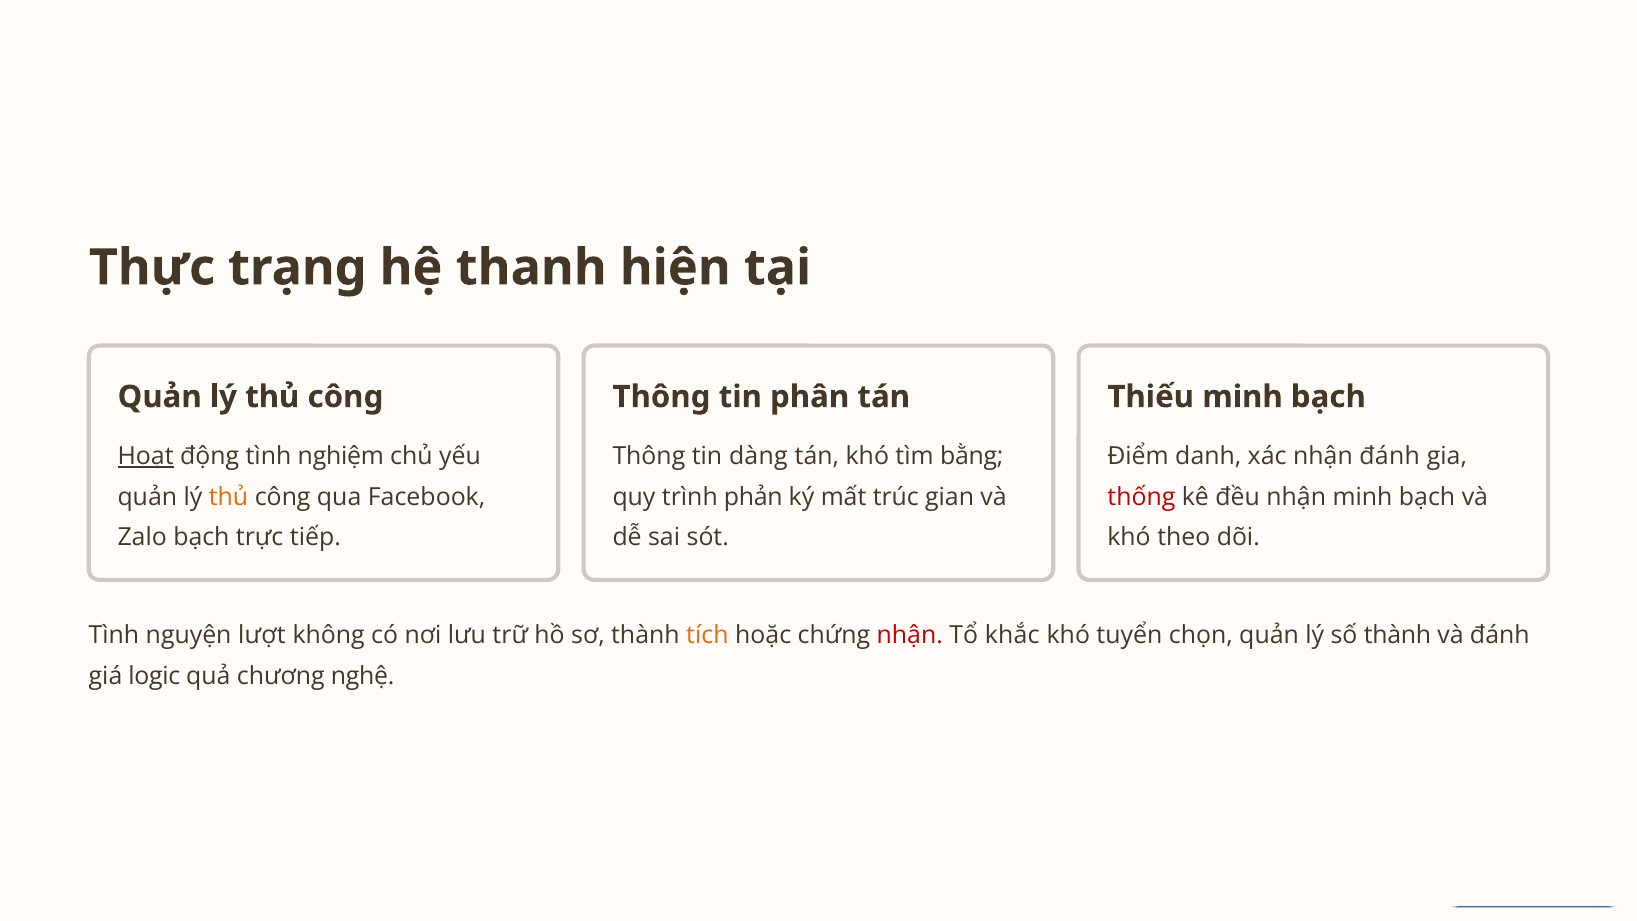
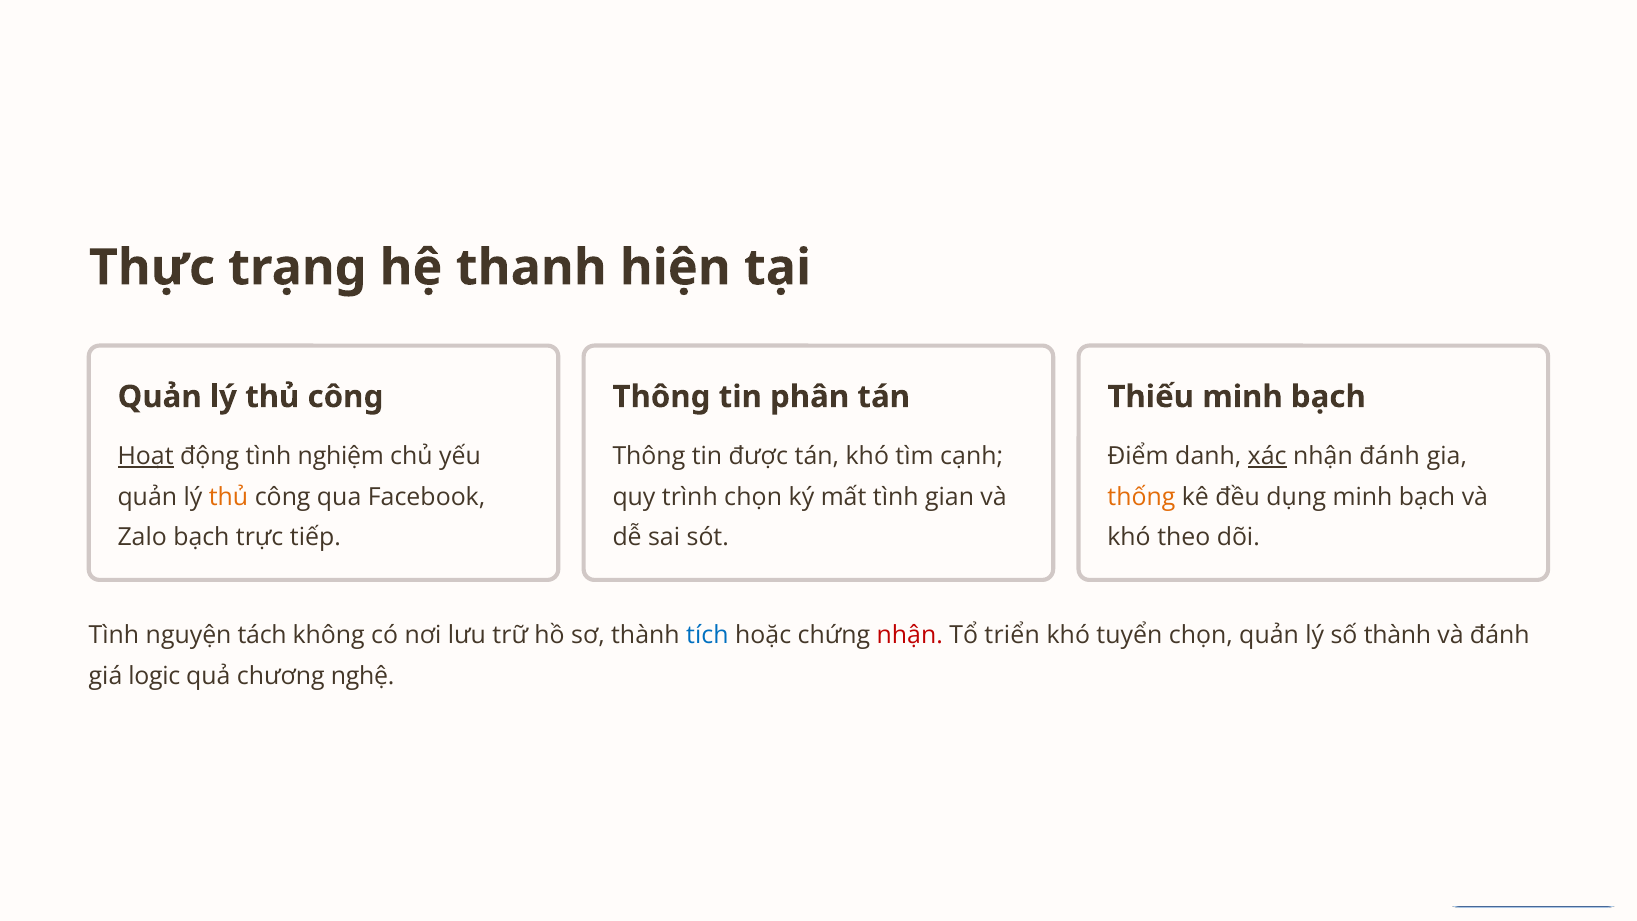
dàng: dàng -> được (758, 456)
bằng: bằng -> cạnh (972, 456)
xác underline: none -> present (1267, 456)
trình phản: phản -> chọn (753, 497)
mất trúc: trúc -> tình (896, 497)
thống colour: red -> orange (1141, 497)
đều nhận: nhận -> dụng (1296, 497)
lượt: lượt -> tách (262, 636)
tích colour: orange -> blue (707, 636)
khắc: khắc -> triển (1012, 636)
